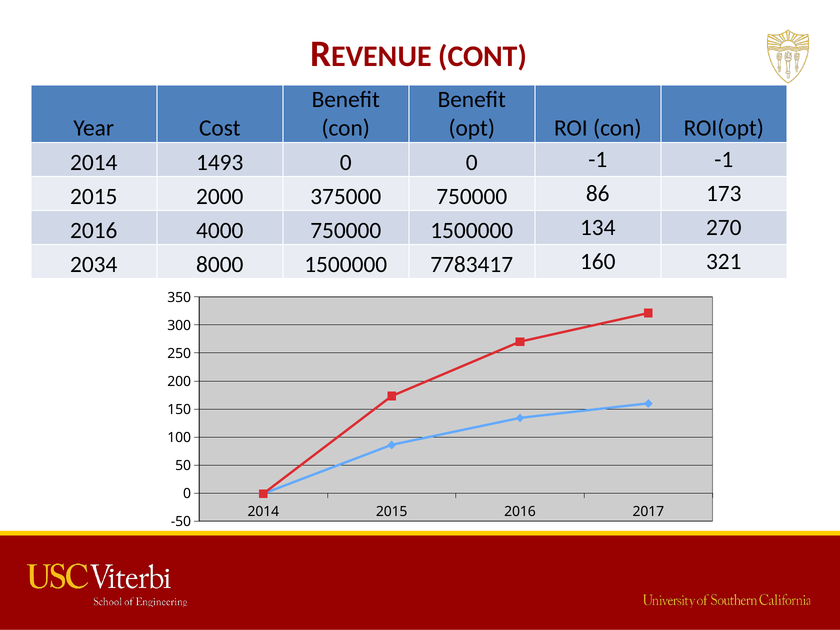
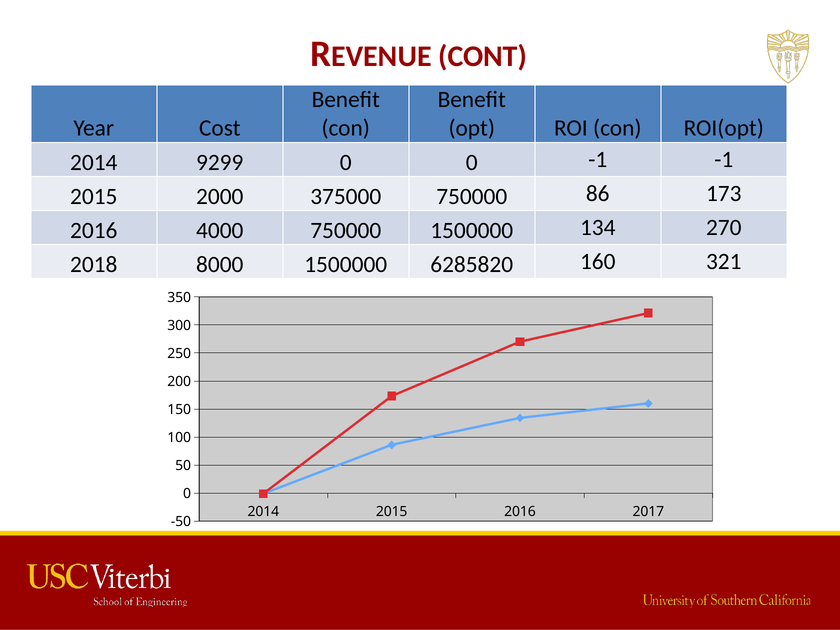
1493: 1493 -> 9299 (220, 162)
2034: 2034 -> 2018 (94, 265)
7783417: 7783417 -> 6285820 (472, 265)
